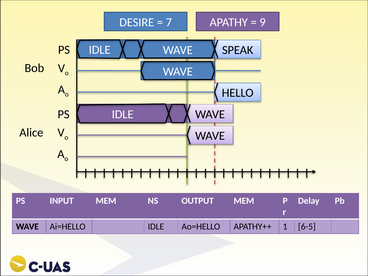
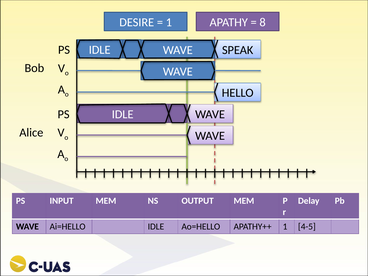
7: 7 -> 1 (169, 22)
9: 9 -> 8 (263, 22)
6-5: 6-5 -> 4-5 (307, 227)
